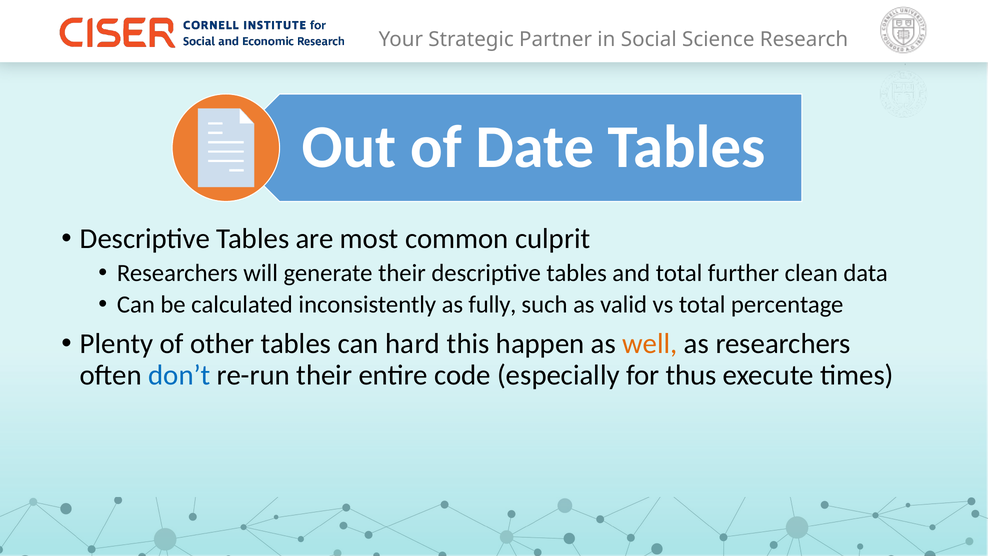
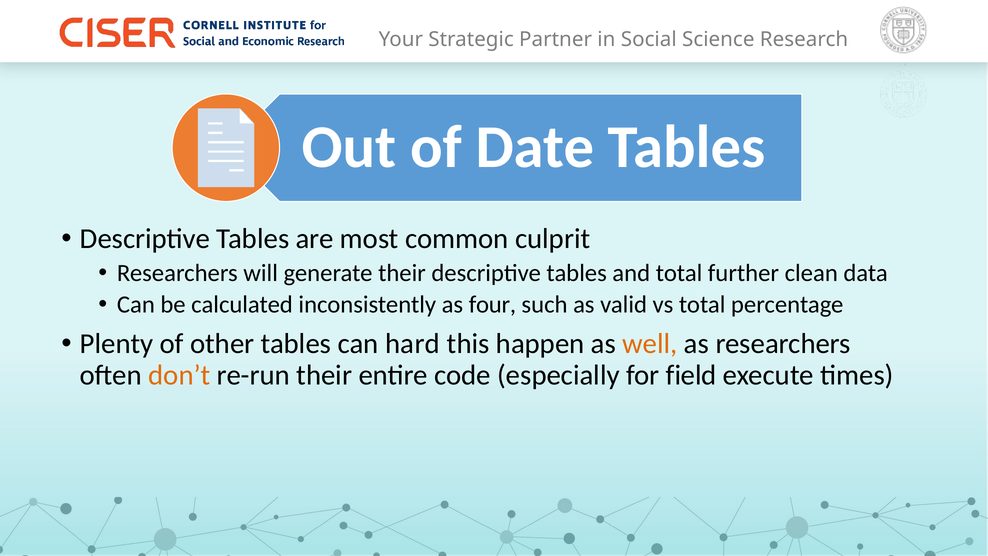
fully: fully -> four (492, 305)
don’t colour: blue -> orange (179, 375)
thus: thus -> field (691, 375)
